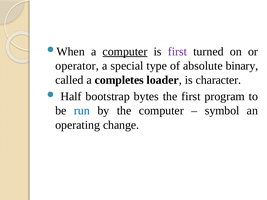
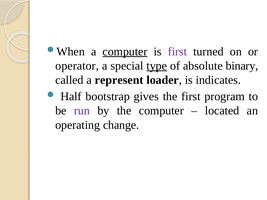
type underline: none -> present (157, 66)
completes: completes -> represent (119, 80)
character: character -> indicates (218, 80)
bytes: bytes -> gives (146, 97)
run colour: blue -> purple (82, 111)
symbol: symbol -> located (222, 111)
